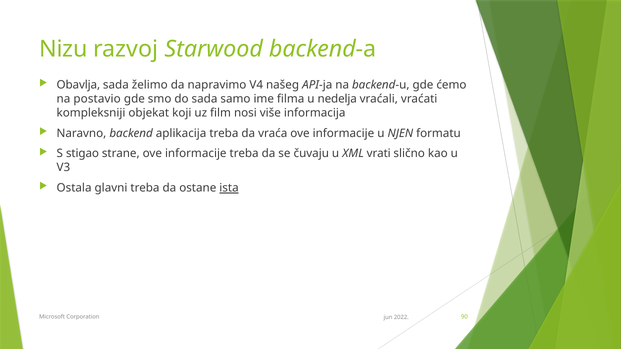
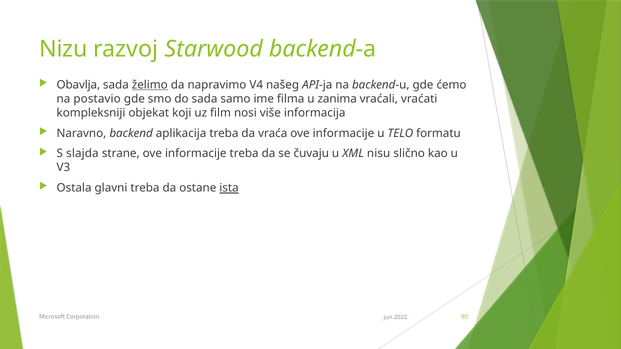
želimo underline: none -> present (150, 85)
nedelja: nedelja -> zanima (337, 99)
NJEN: NJEN -> TELO (400, 133)
stigao: stigao -> slajda (82, 154)
vrati: vrati -> nisu (379, 154)
